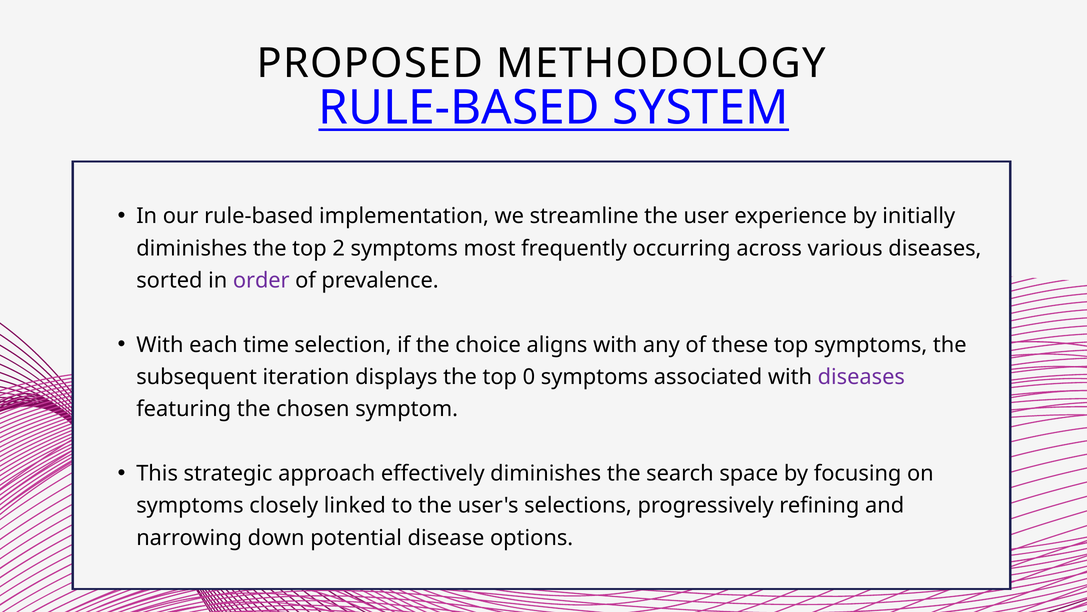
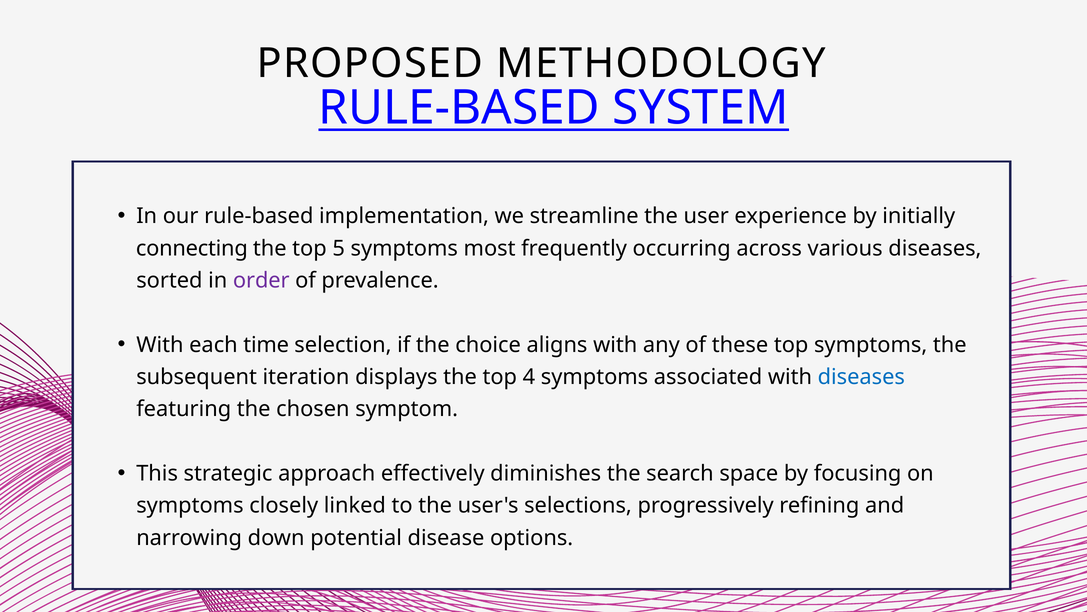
diminishes: diminishes -> connecting (192, 248)
2: 2 -> 5 (339, 248)
0: 0 -> 4 (529, 377)
diseases colour: purple -> blue (861, 377)
